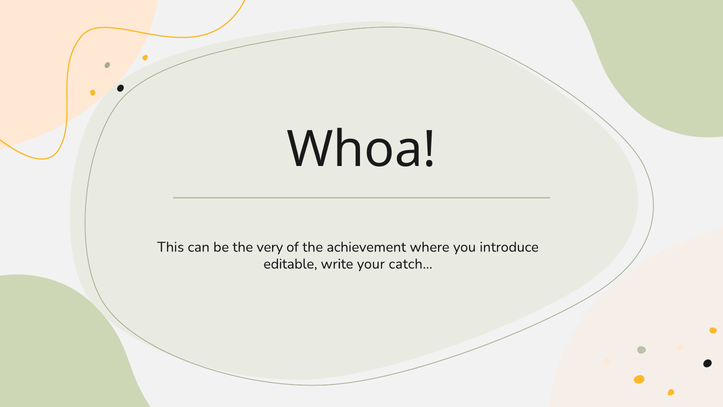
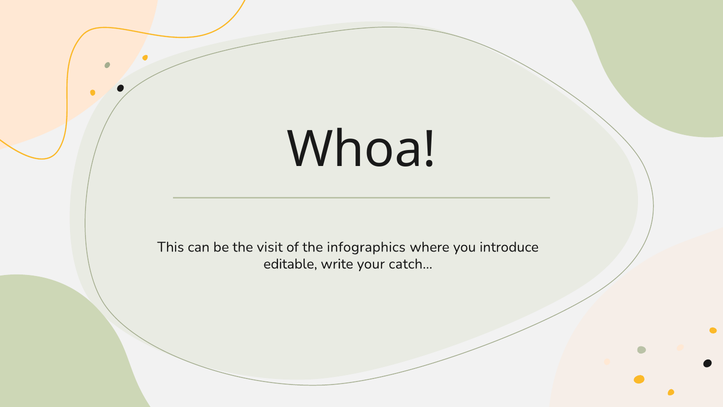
very: very -> visit (270, 247)
achievement: achievement -> infographics (366, 247)
